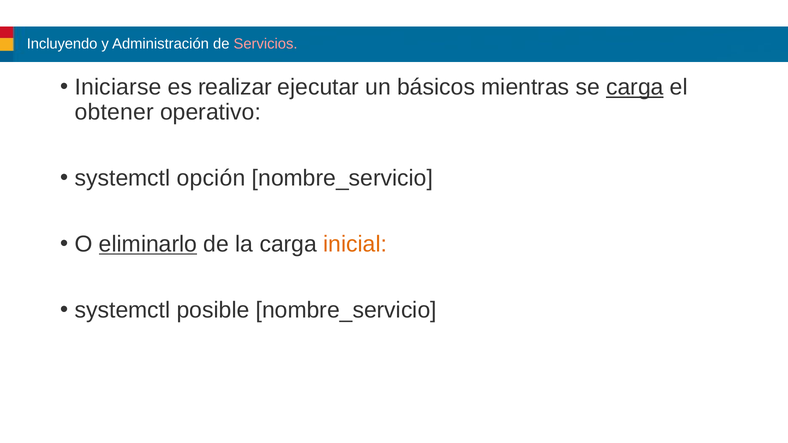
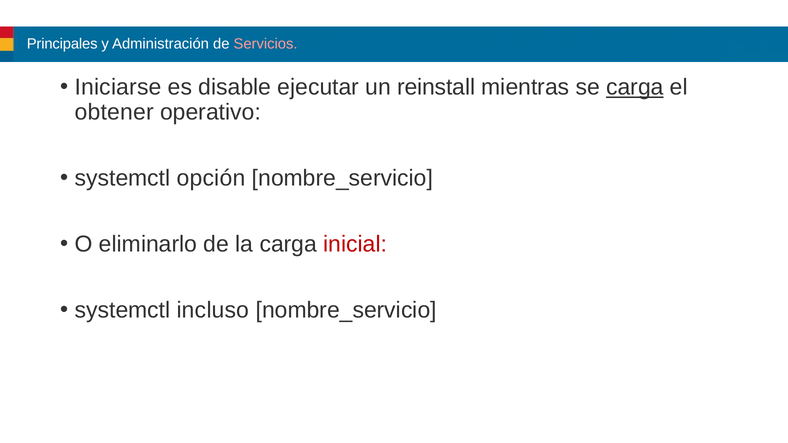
Incluyendo: Incluyendo -> Principales (62, 44)
realizar: realizar -> disable (235, 87)
básicos: básicos -> reinstall (436, 87)
eliminarlo underline: present -> none (148, 244)
inicial colour: orange -> red (355, 244)
posible: posible -> incluso (213, 310)
